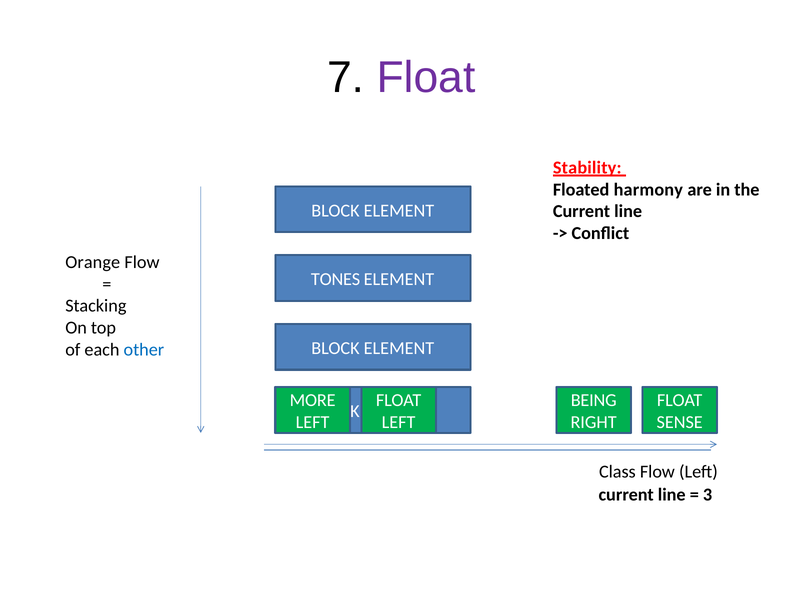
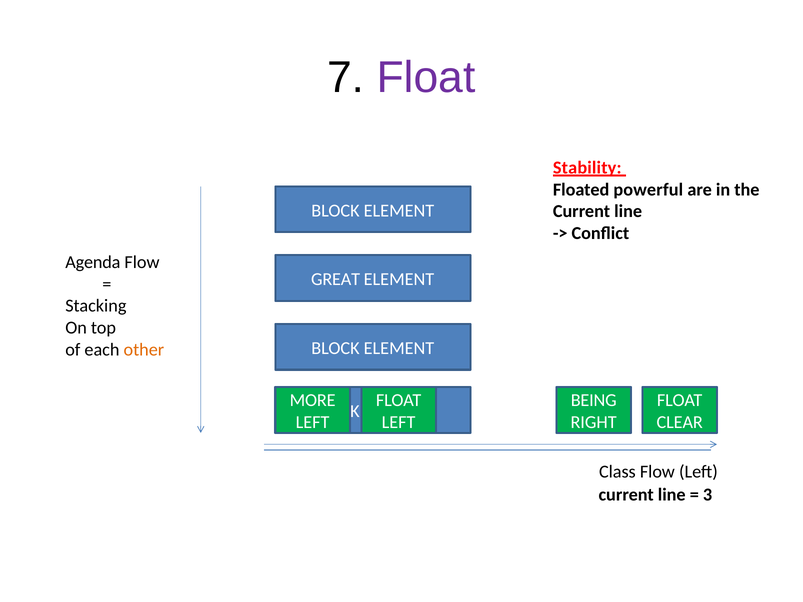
harmony: harmony -> powerful (648, 190)
Orange: Orange -> Agenda (93, 262)
TONES: TONES -> GREAT (336, 279)
other colour: blue -> orange (144, 350)
SENSE: SENSE -> CLEAR (680, 422)
